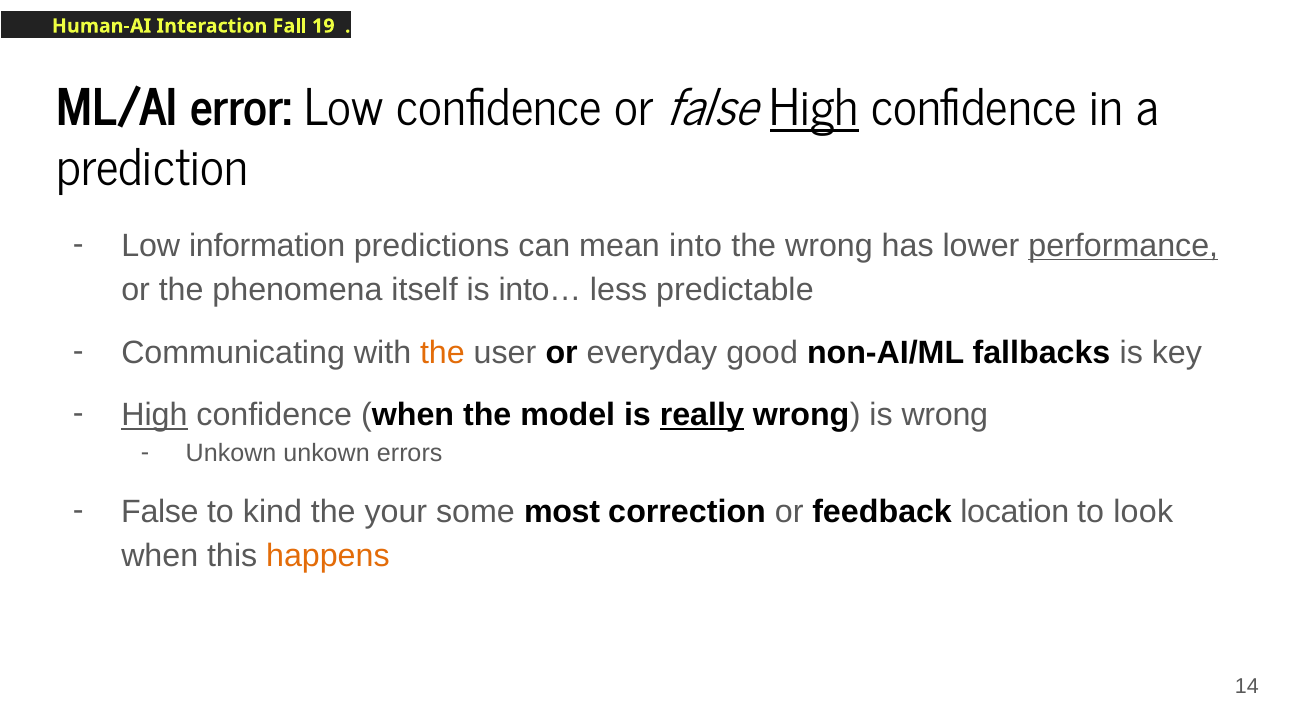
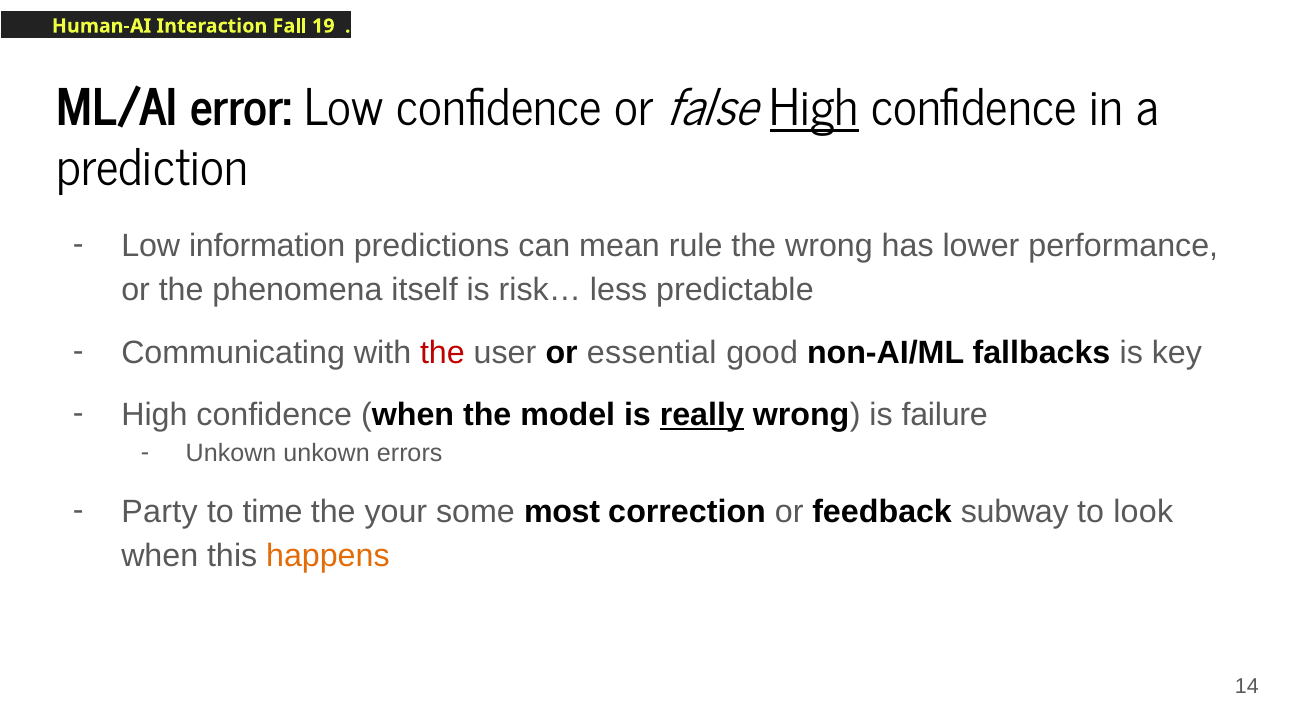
into: into -> rule (696, 246)
performance underline: present -> none (1123, 246)
into…: into… -> risk… (540, 290)
the colour: orange -> red (442, 353)
everyday: everyday -> essential (652, 353)
High underline: present -> none (154, 415)
is wrong: wrong -> failure (945, 415)
False: False -> Party (160, 512)
kind: kind -> time (273, 512)
location: location -> subway (1015, 512)
